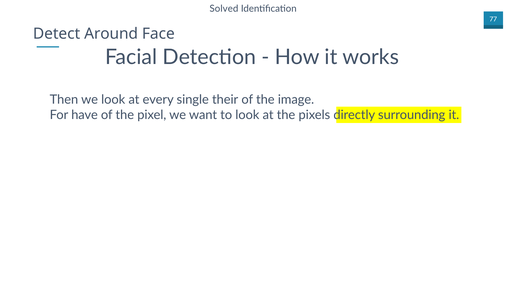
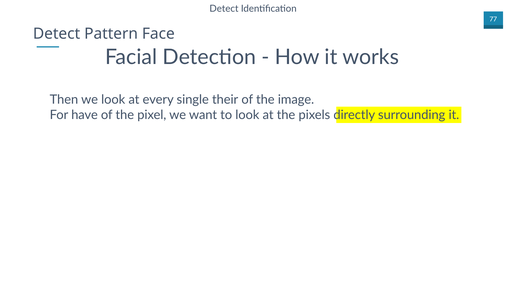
Solved: Solved -> Detect (224, 9)
Around: Around -> Pattern (111, 34)
